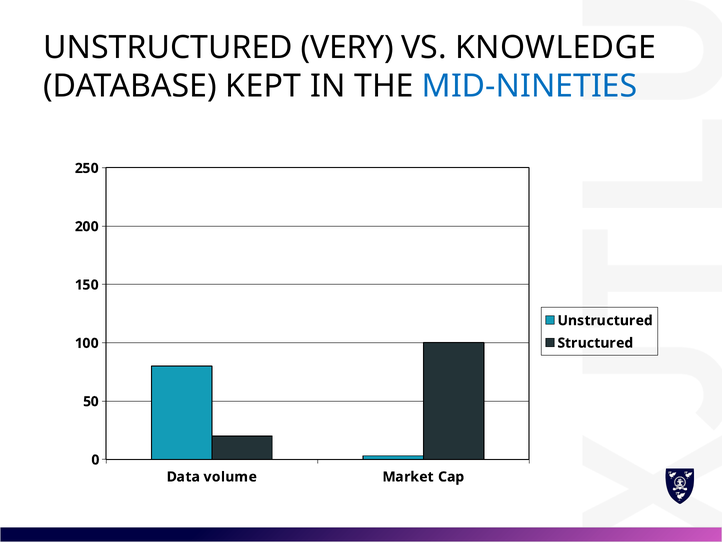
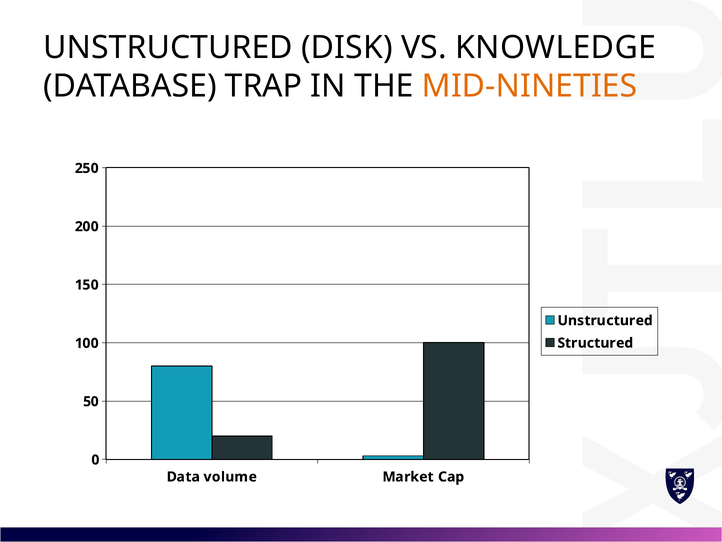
VERY: VERY -> DISK (347, 47)
KEPT: KEPT -> TRAP (264, 86)
MID-NINETIES colour: blue -> orange (530, 86)
